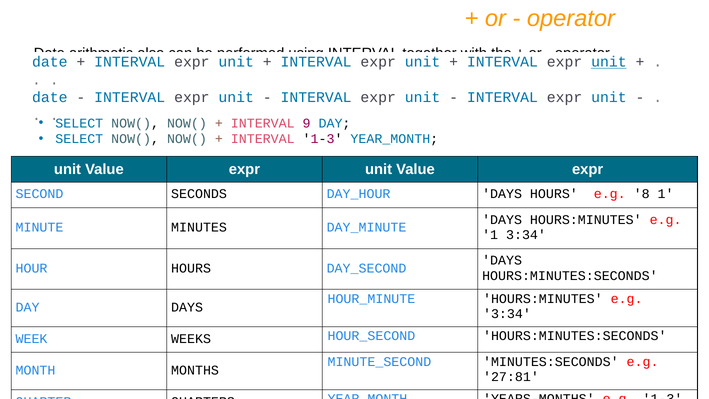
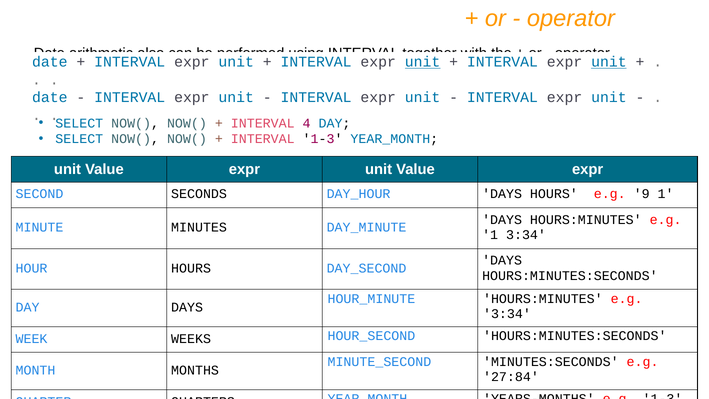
unit underline: none -> present (423, 62)
9: 9 -> 4 (307, 123)
8: 8 -> 9 (642, 194)
27:81: 27:81 -> 27:84 (511, 377)
